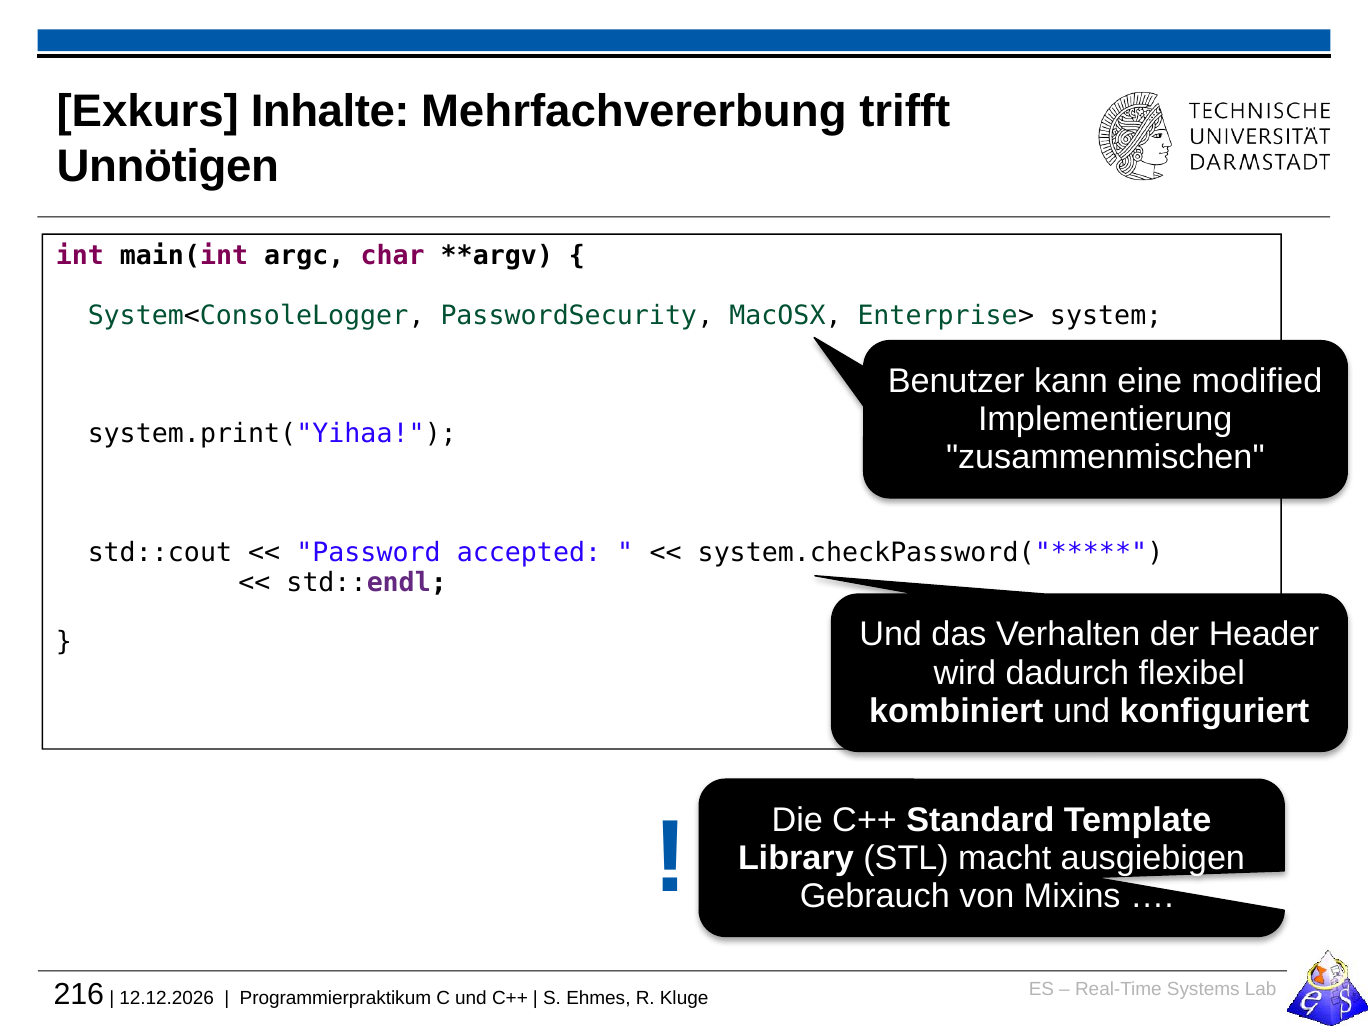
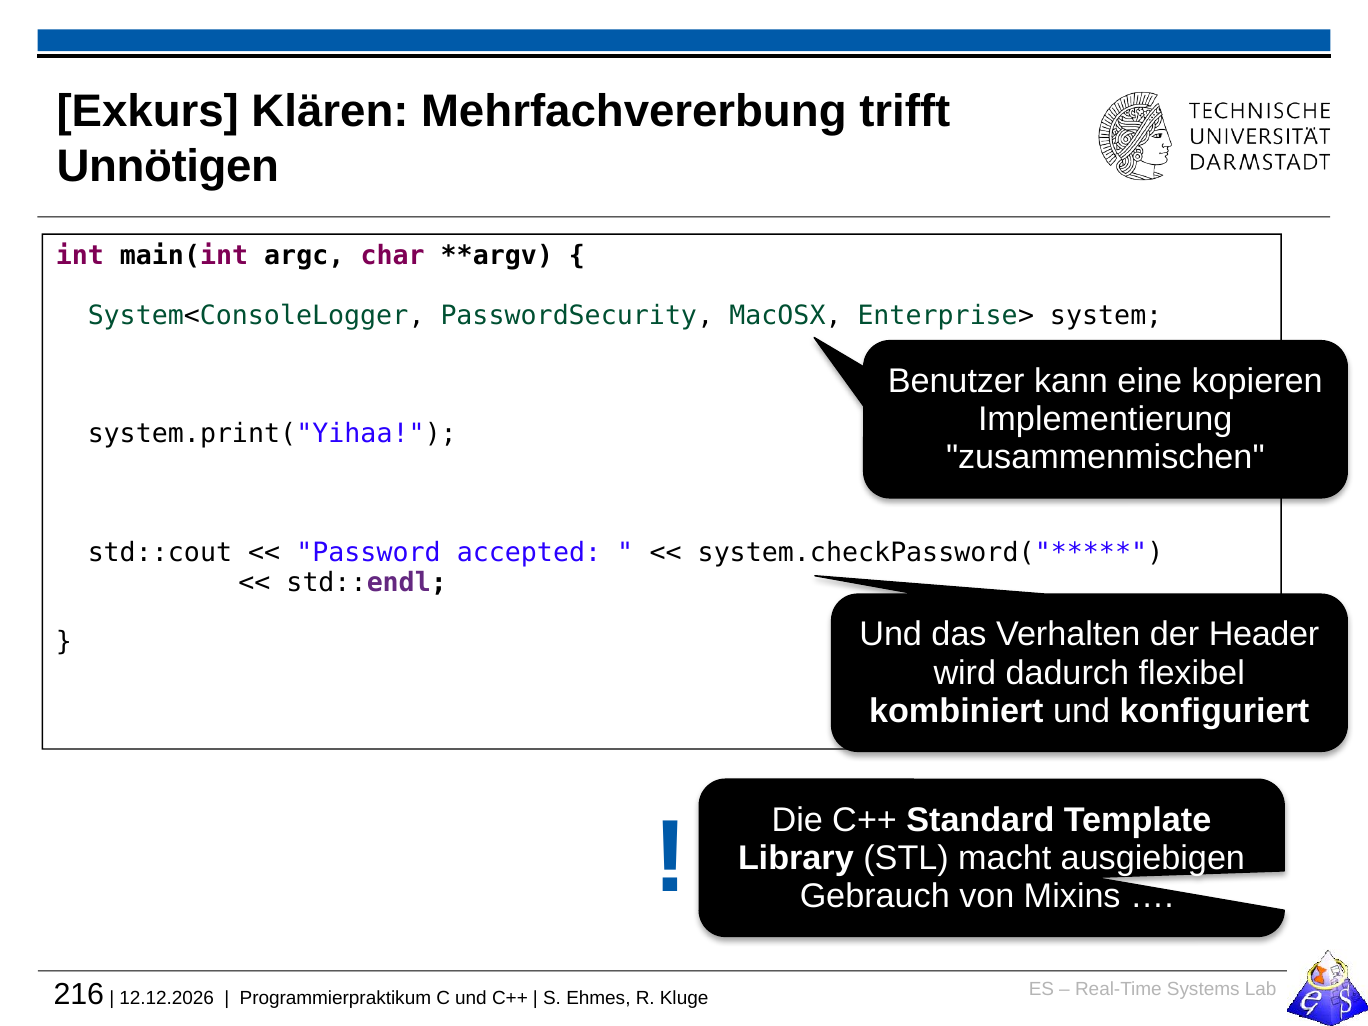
Inhalte: Inhalte -> Klären (330, 112)
modified: modified -> kopieren (1257, 381)
